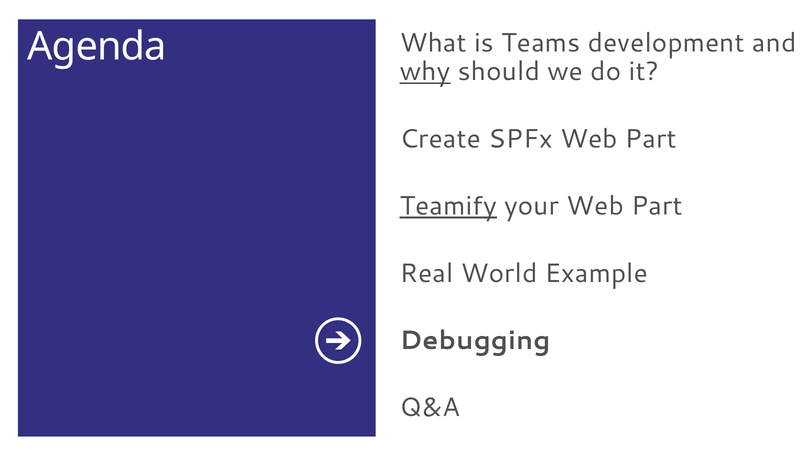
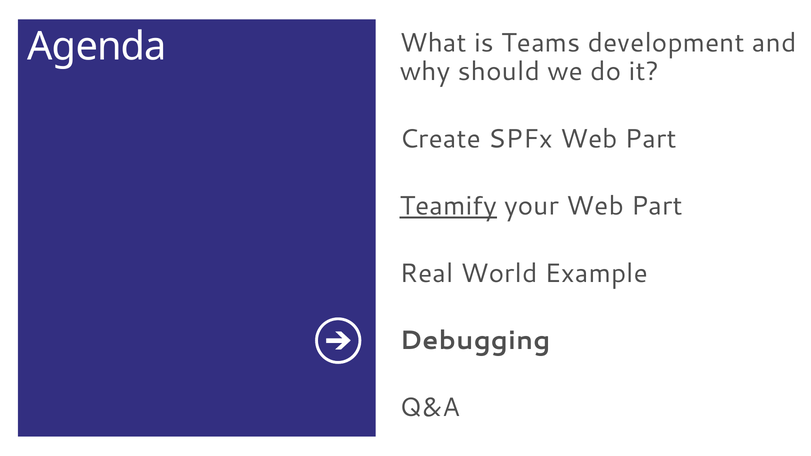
why underline: present -> none (425, 72)
